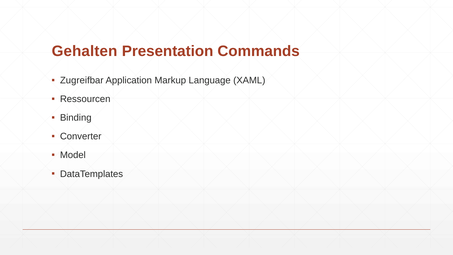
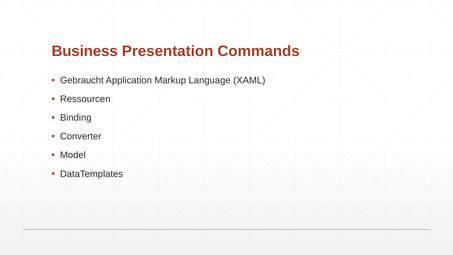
Gehalten: Gehalten -> Business (85, 51)
Zugreifbar: Zugreifbar -> Gebraucht (82, 80)
